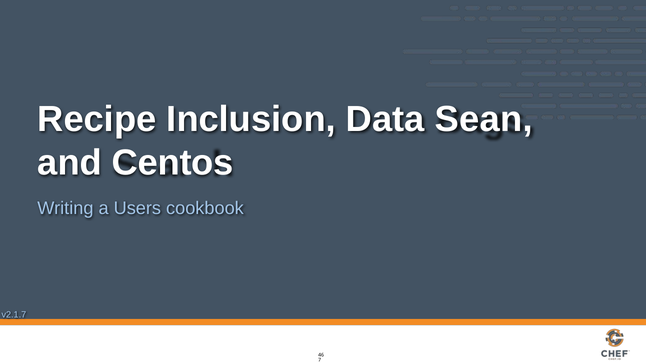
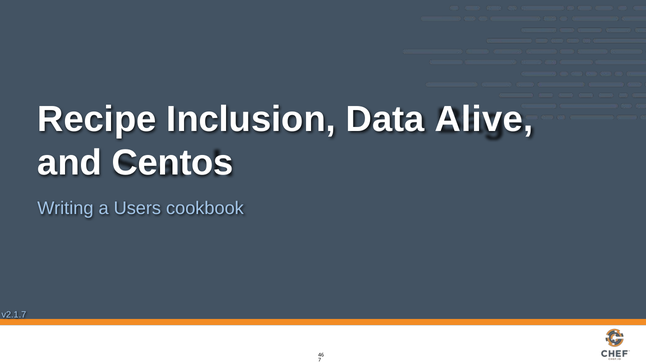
Sean: Sean -> Alive (484, 119)
